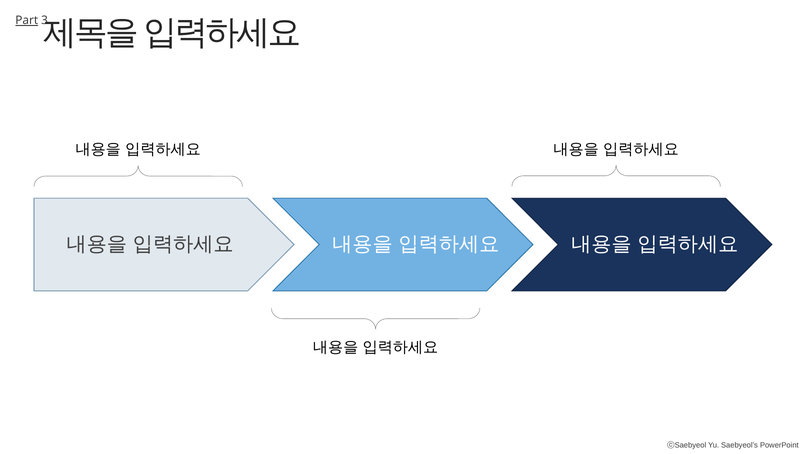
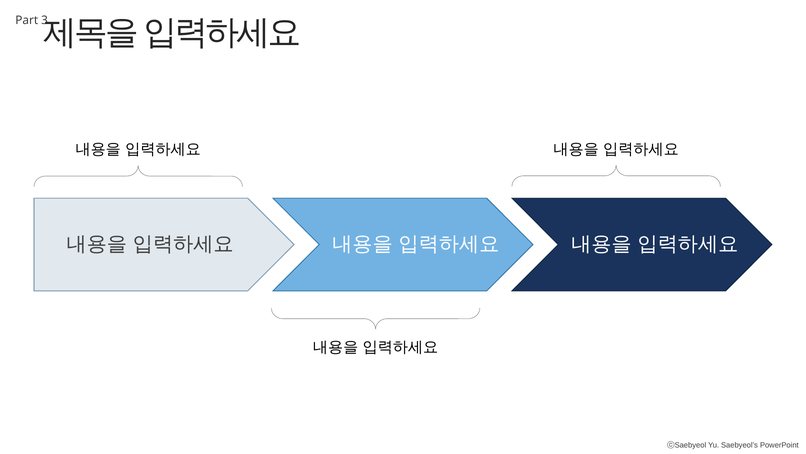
Part underline: present -> none (27, 20)
